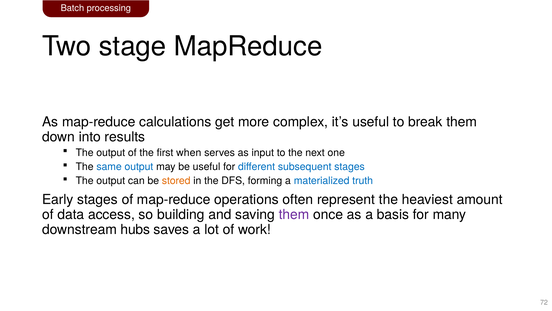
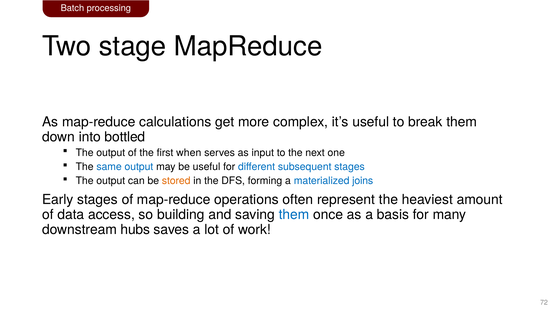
results: results -> bottled (125, 137)
truth: truth -> joins (363, 181)
them colour: purple -> blue (294, 214)
